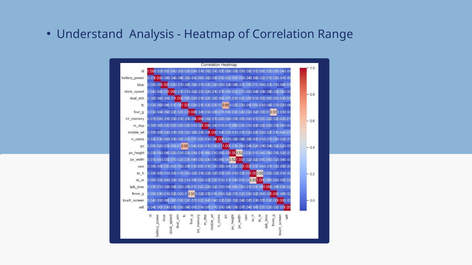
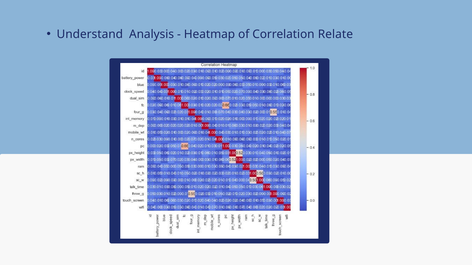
Range: Range -> Relate (335, 34)
